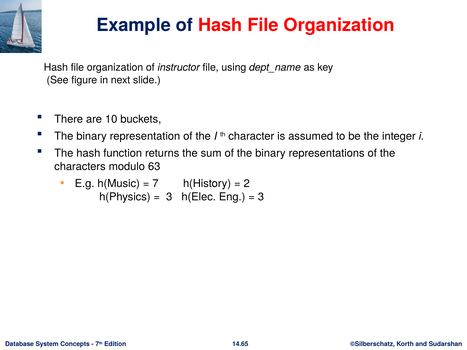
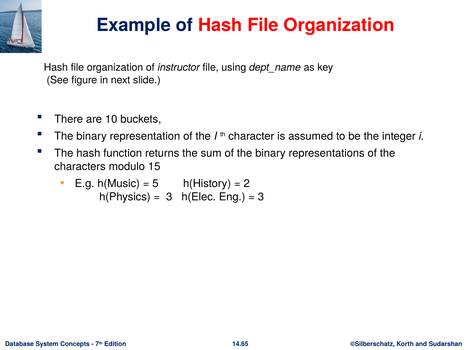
63: 63 -> 15 (154, 167)
7: 7 -> 5 (155, 184)
